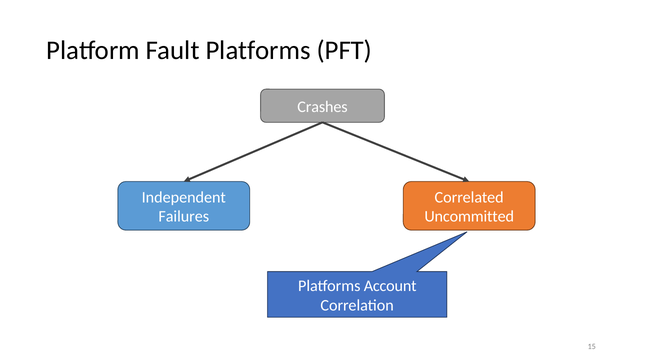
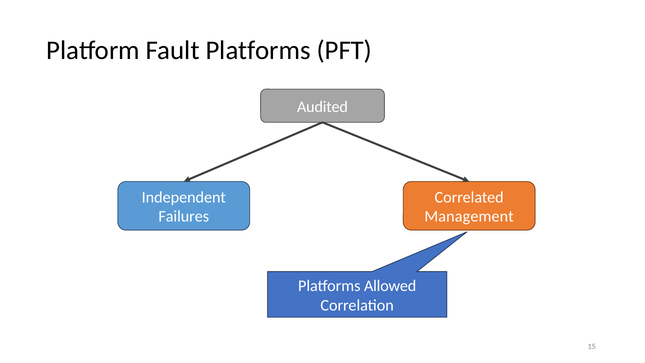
Crashes: Crashes -> Audited (322, 107)
Uncommitted: Uncommitted -> Management (469, 217)
Account: Account -> Allowed (390, 286)
